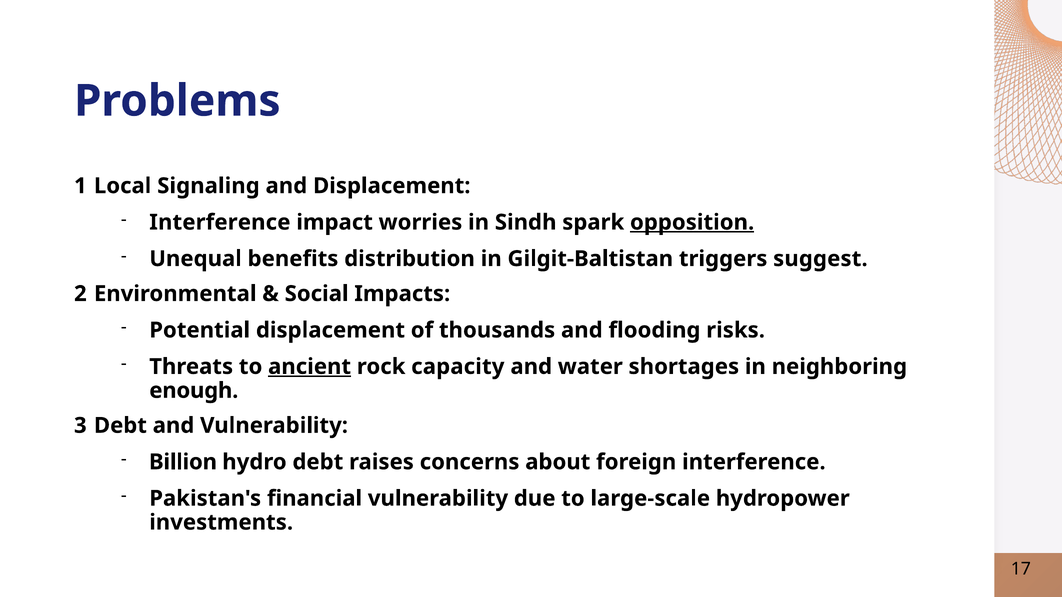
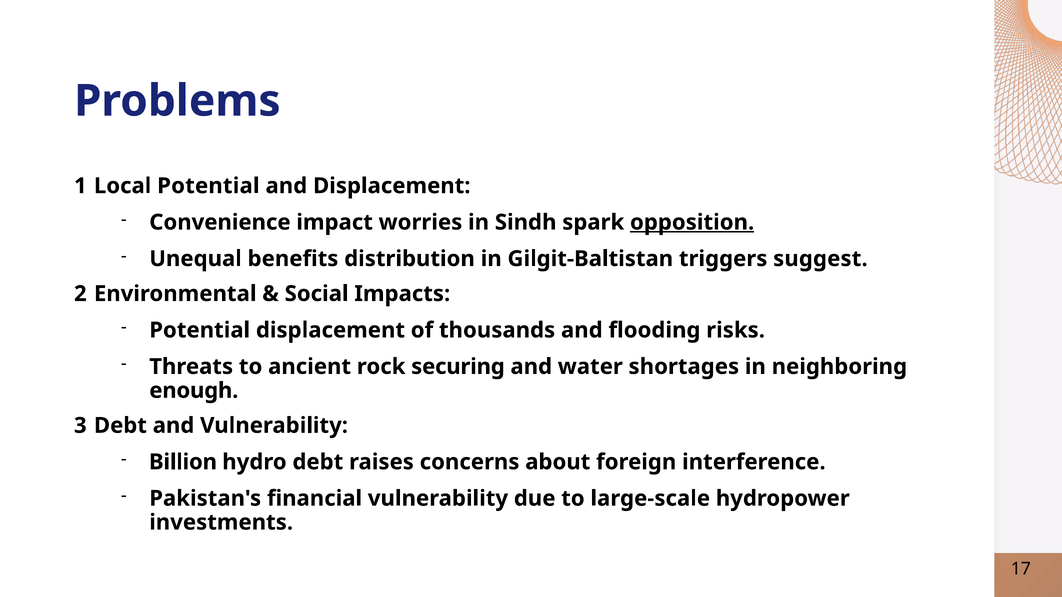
Local Signaling: Signaling -> Potential (208, 186)
Interference: Interference -> Convenience (220, 222)
ancient underline: present -> none (310, 367)
capacity: capacity -> securing (458, 367)
